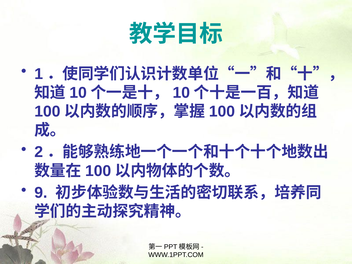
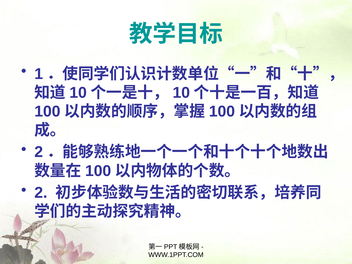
9: 9 -> 2 (41, 193)
